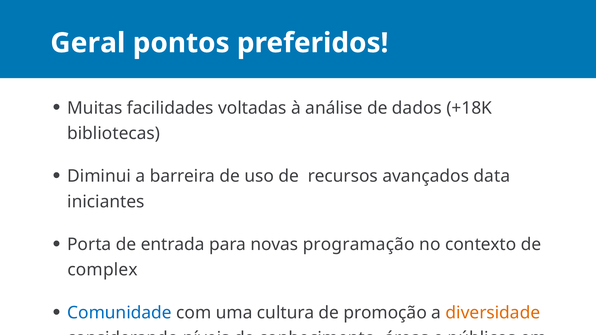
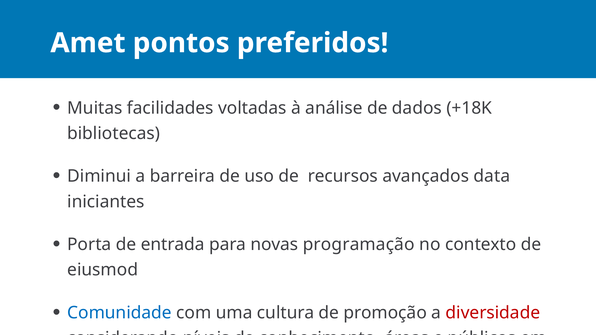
Geral: Geral -> Amet (88, 43)
complex: complex -> eiusmod (103, 270)
diversidade colour: orange -> red (493, 313)
